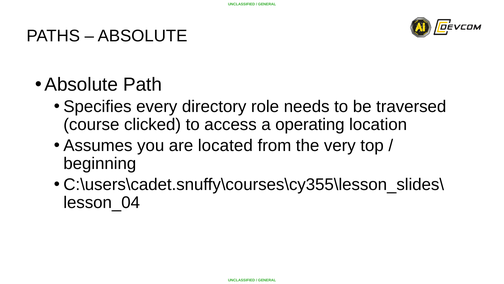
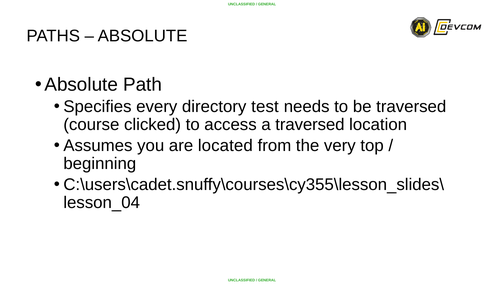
role: role -> test (265, 106)
a operating: operating -> traversed (310, 125)
